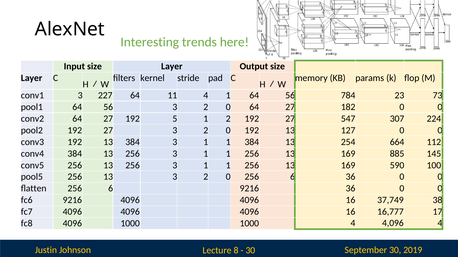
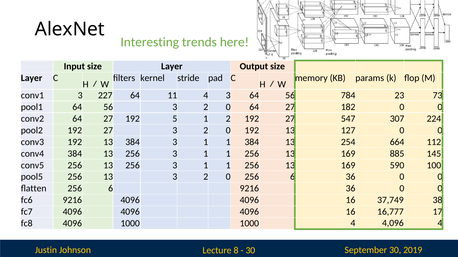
4 1: 1 -> 3 (228, 95)
